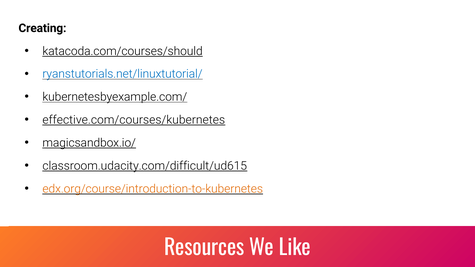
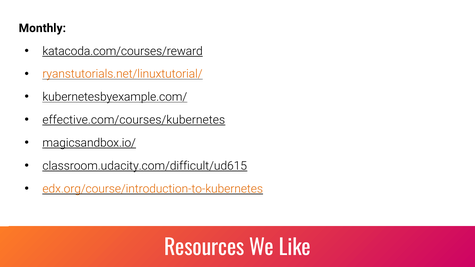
Creating: Creating -> Monthly (42, 28)
katacoda.com/courses/should: katacoda.com/courses/should -> katacoda.com/courses/reward (123, 51)
ryanstutorials.net/linuxtutorial/ colour: blue -> orange (122, 74)
